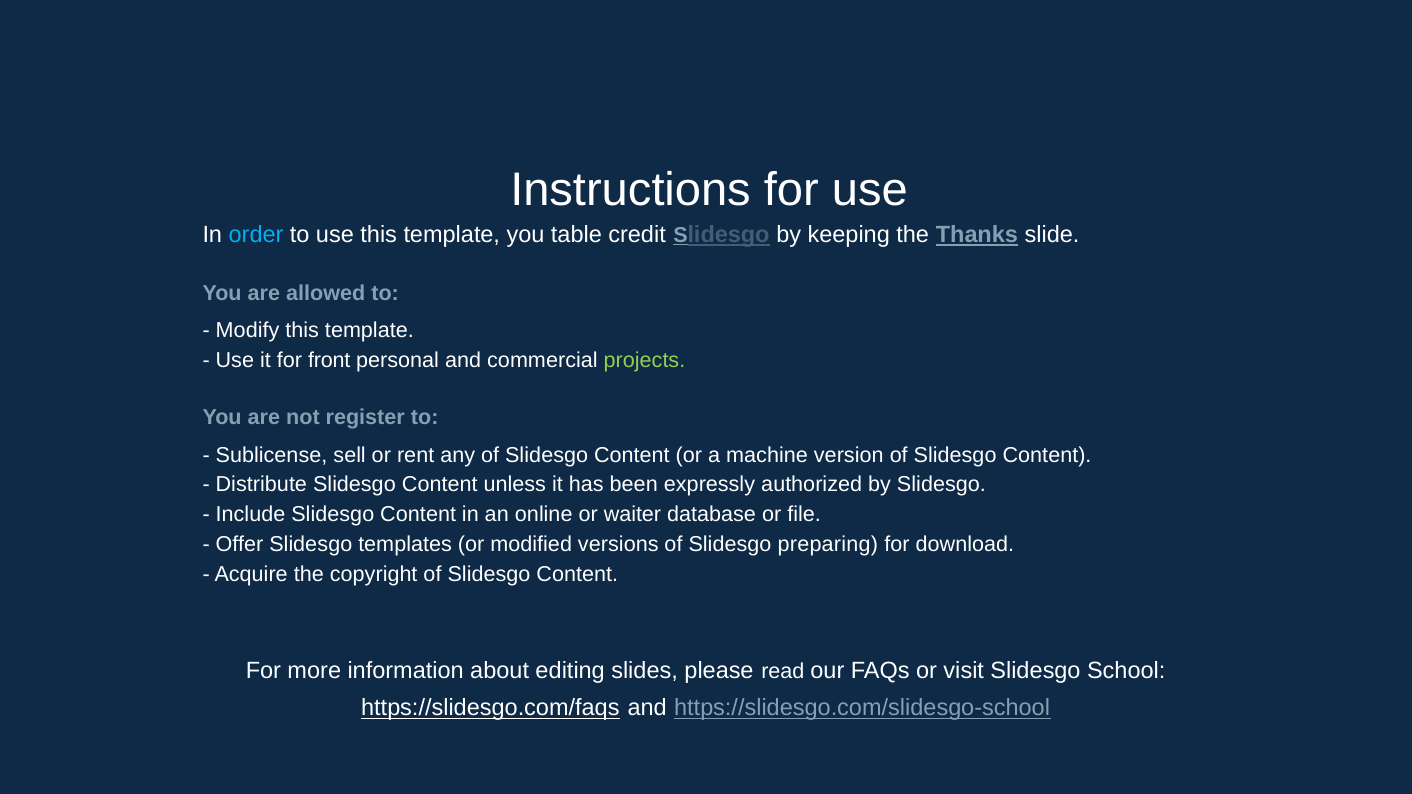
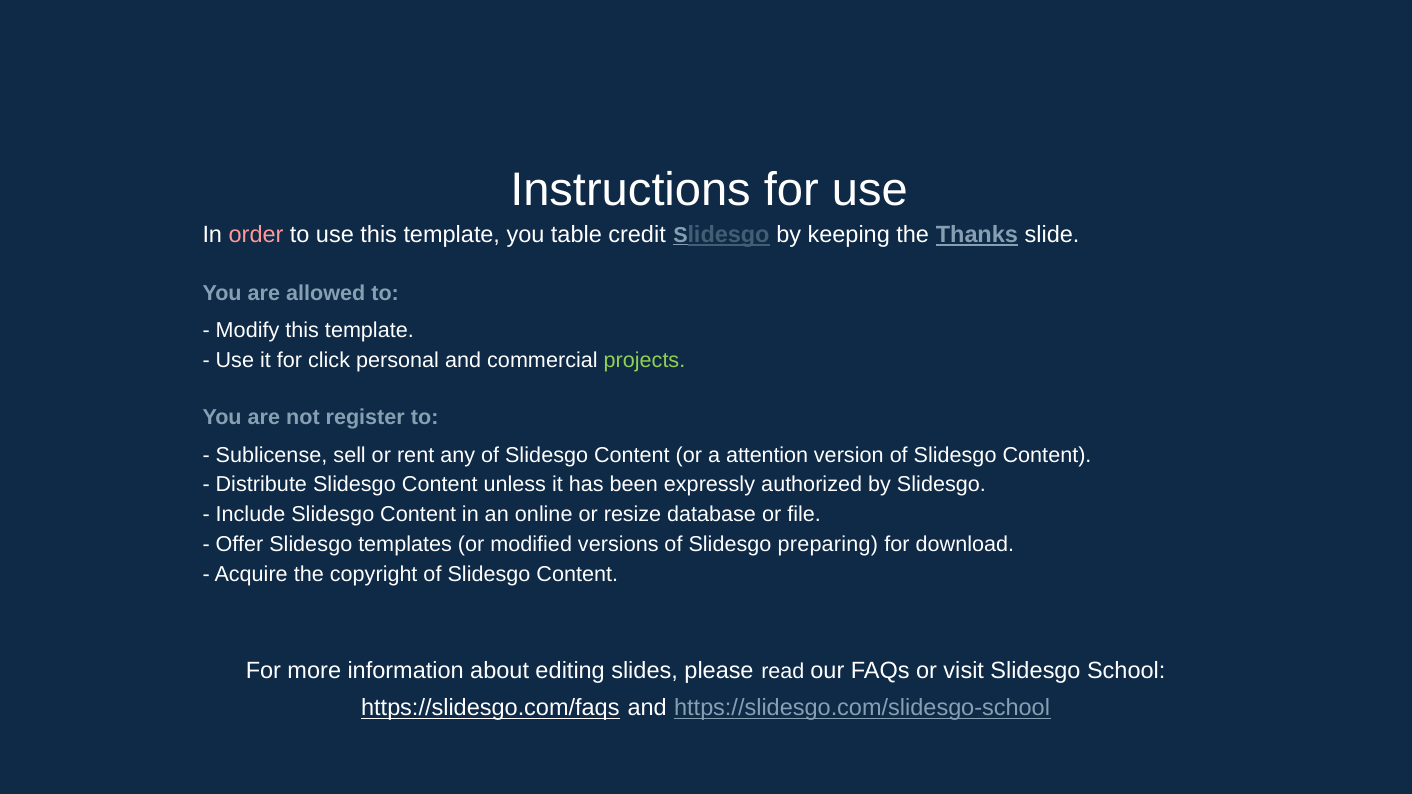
order colour: light blue -> pink (256, 235)
front: front -> click (329, 360)
machine: machine -> attention (767, 455)
waiter: waiter -> resize (632, 515)
